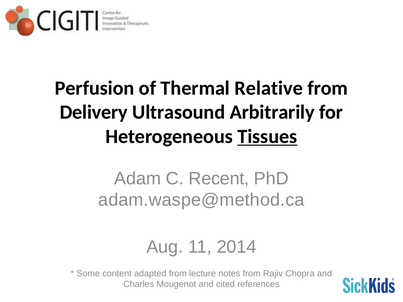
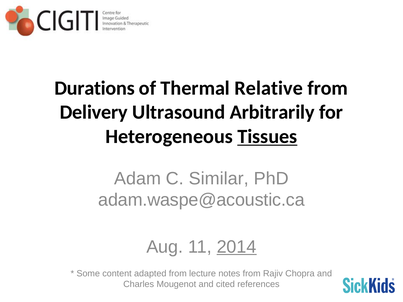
Perfusion: Perfusion -> Durations (95, 88)
Recent: Recent -> Similar (219, 179)
adam.waspe@method.ca: adam.waspe@method.ca -> adam.waspe@acoustic.ca (201, 200)
2014 underline: none -> present (237, 247)
